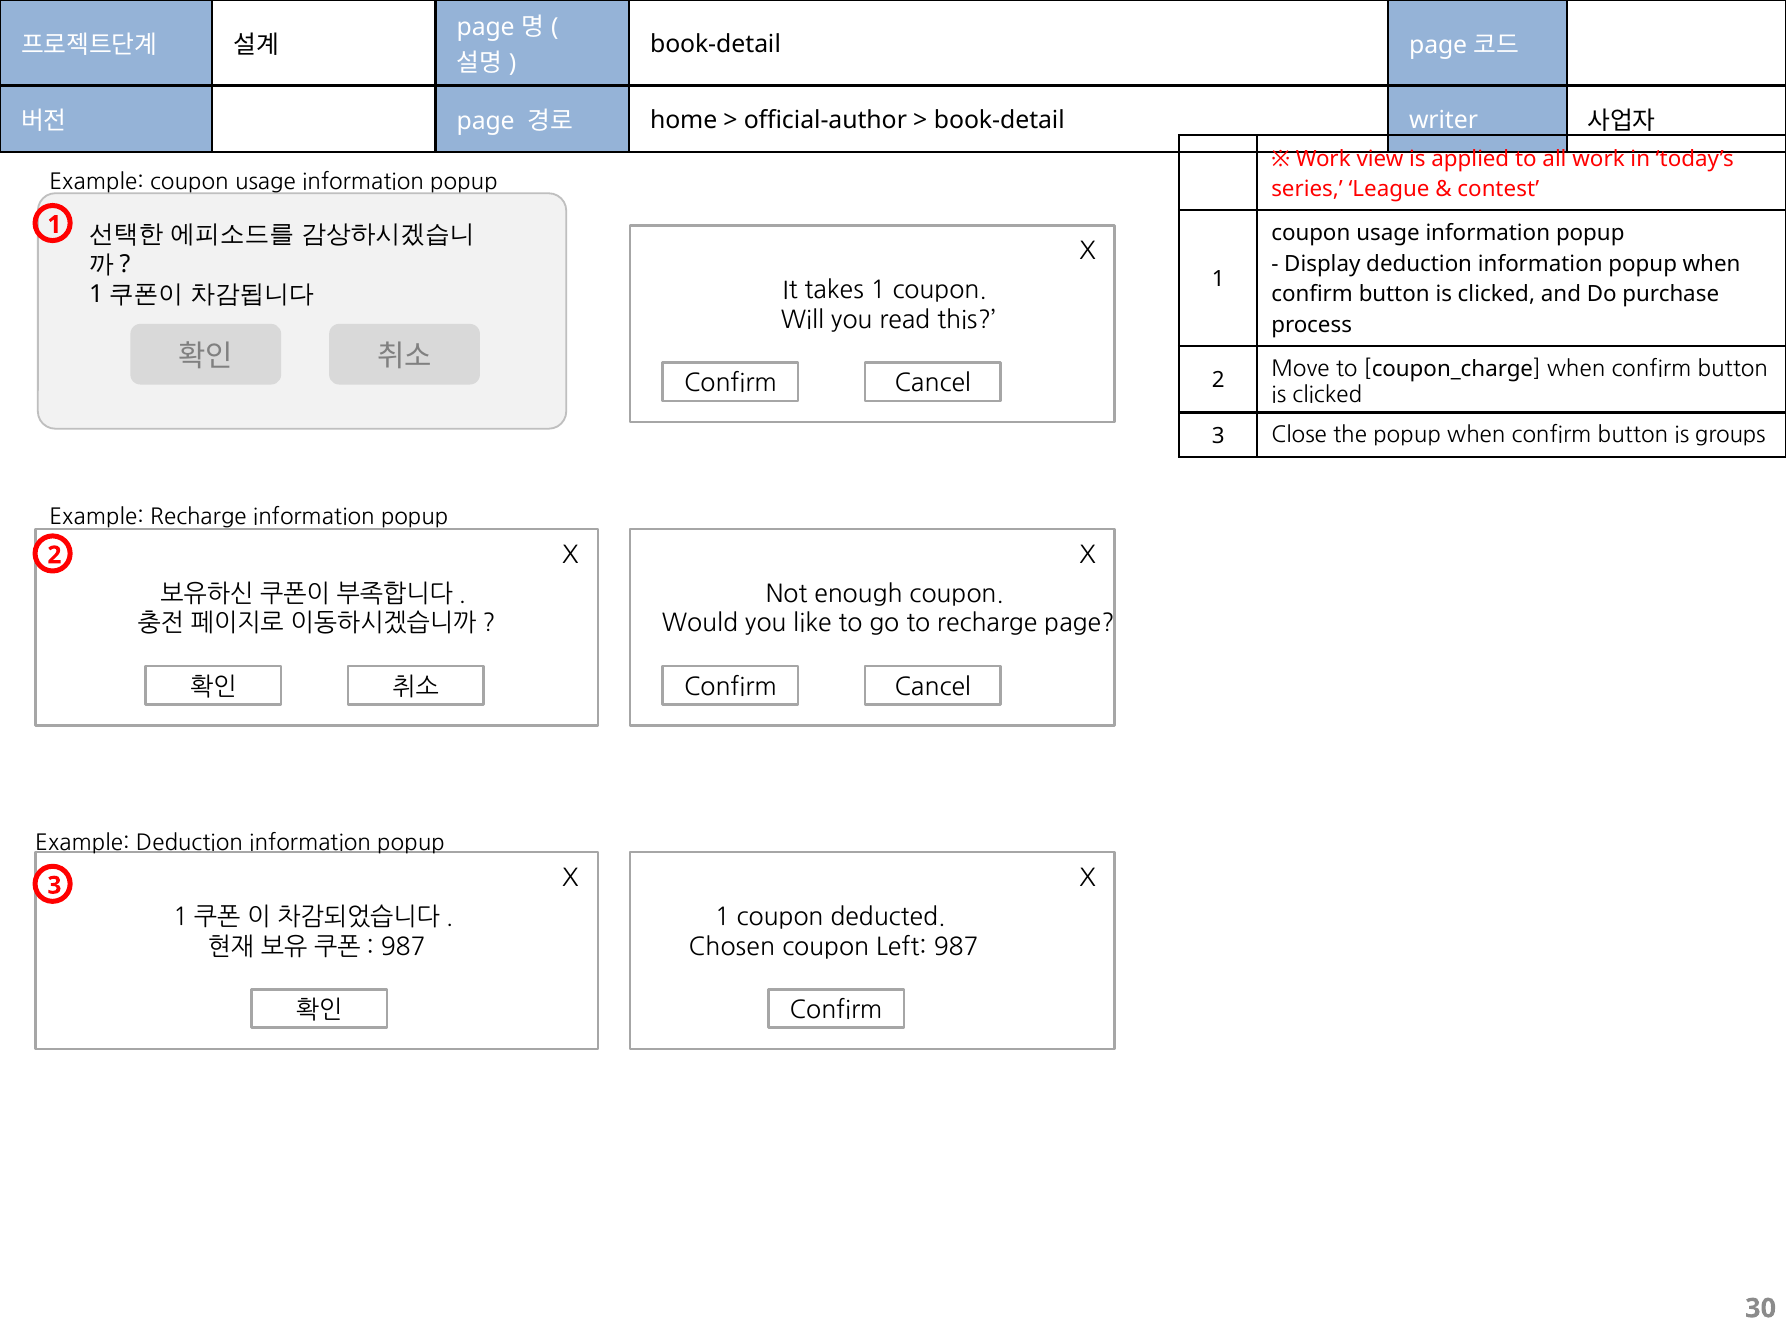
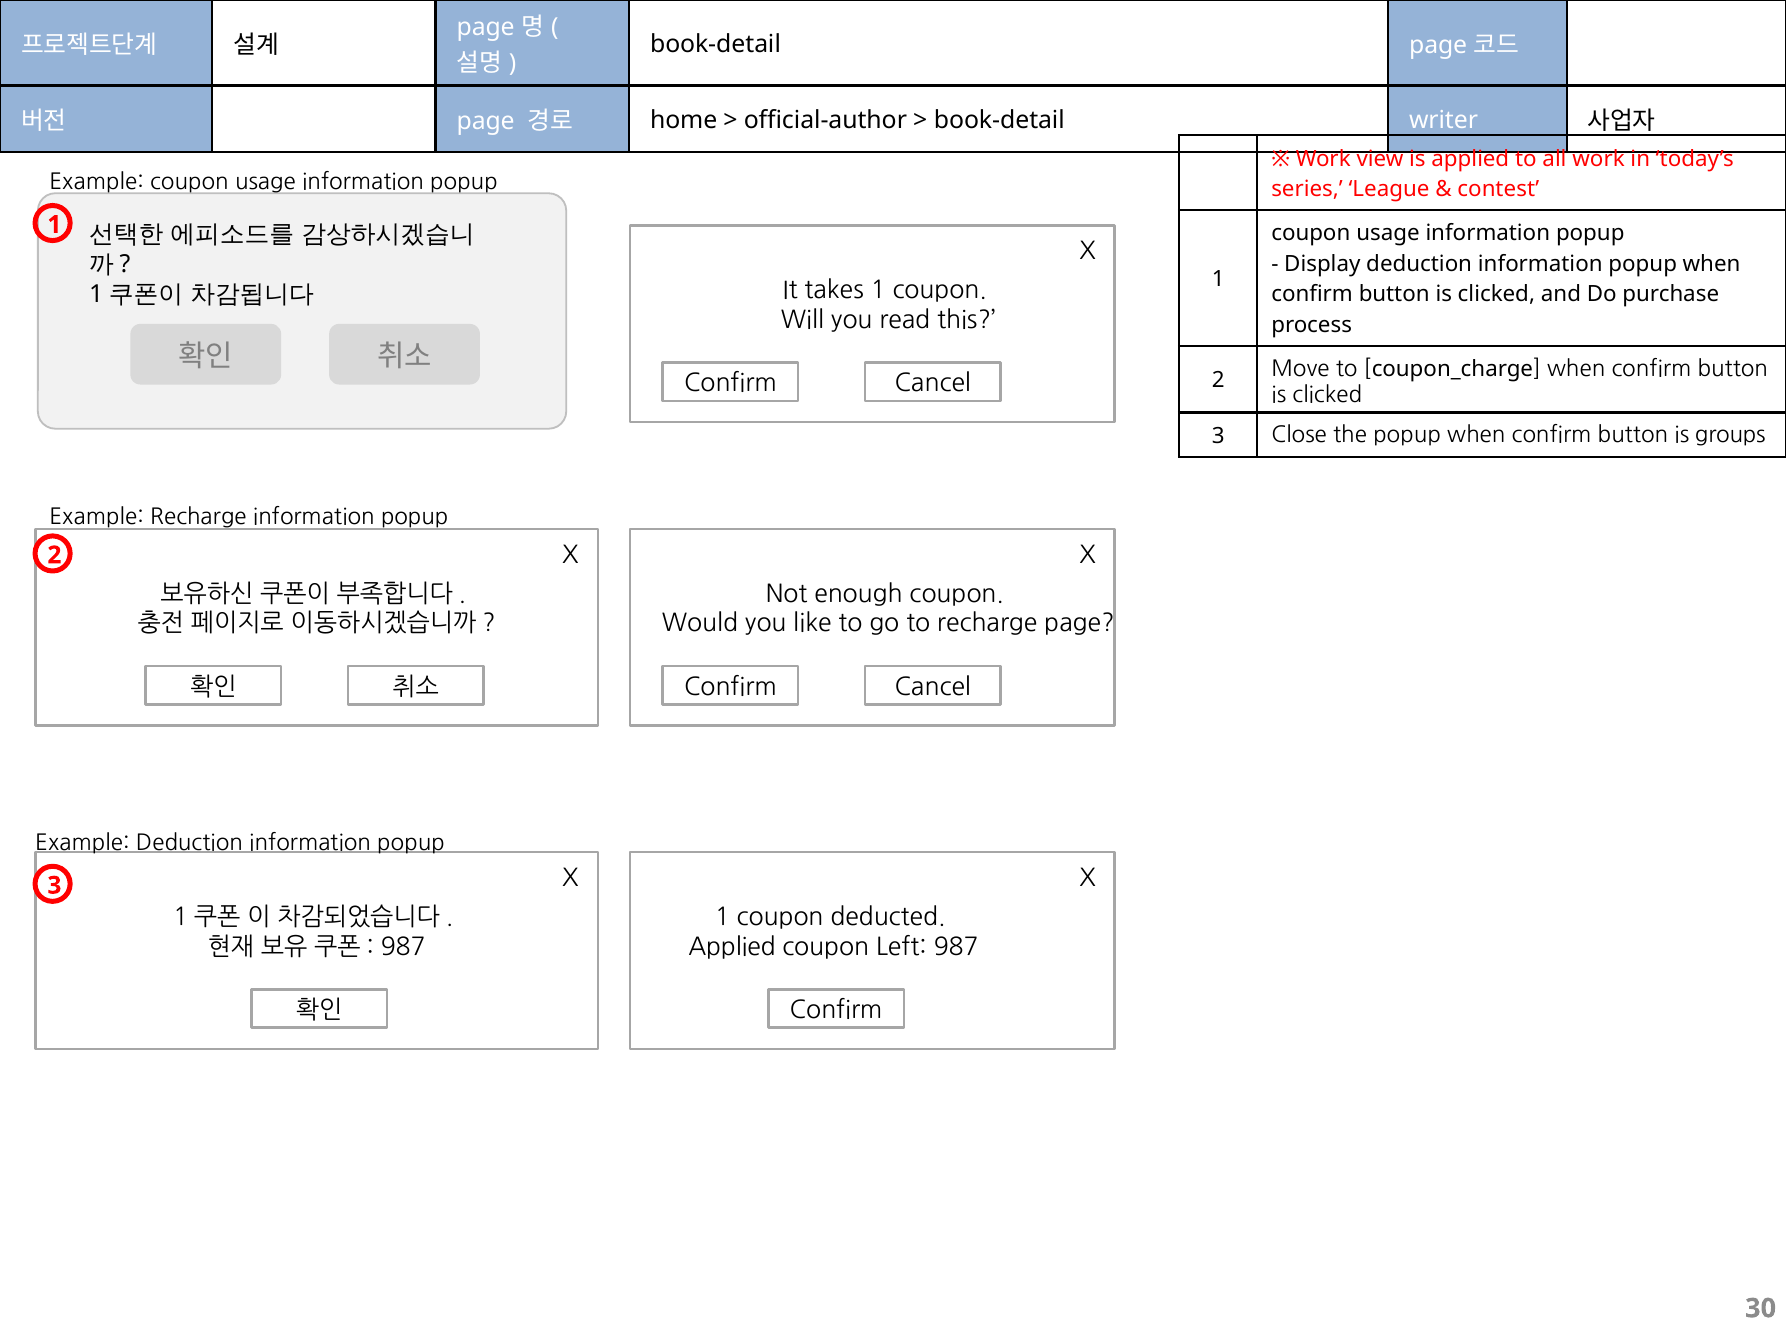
Chosen: Chosen -> Applied (732, 947)
